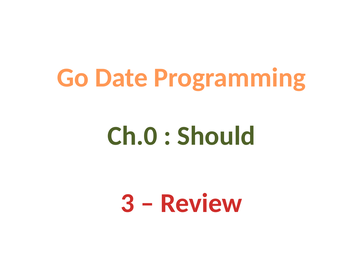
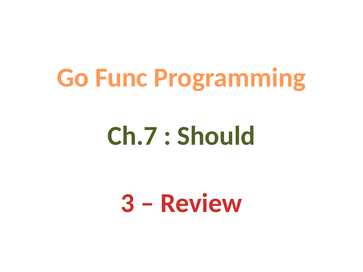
Date: Date -> Func (121, 78)
Ch.0: Ch.0 -> Ch.7 (132, 136)
